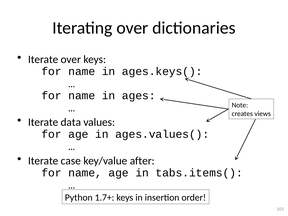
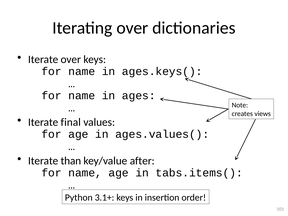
data: data -> final (71, 122)
case: case -> than (71, 161)
1.7+: 1.7+ -> 3.1+ (105, 197)
